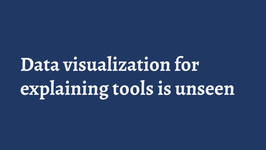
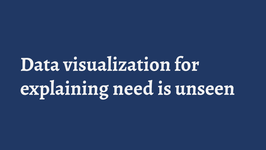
tools: tools -> need (133, 88)
